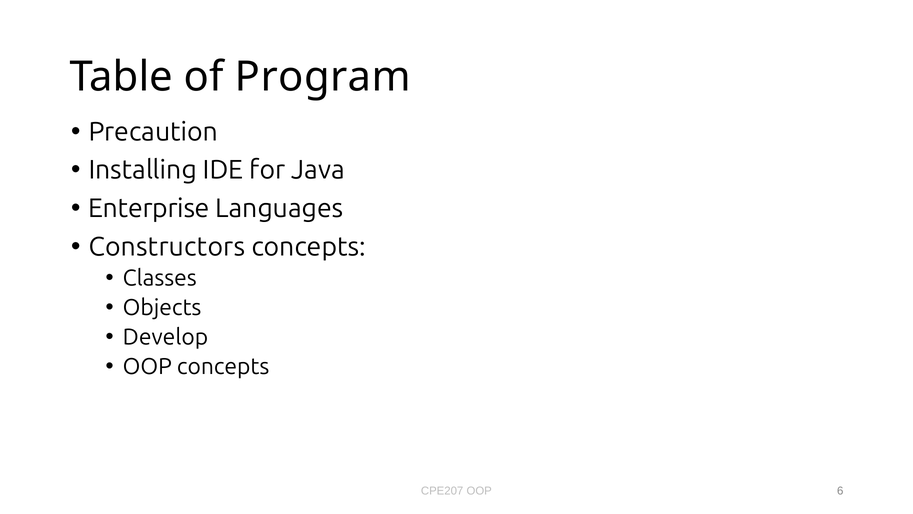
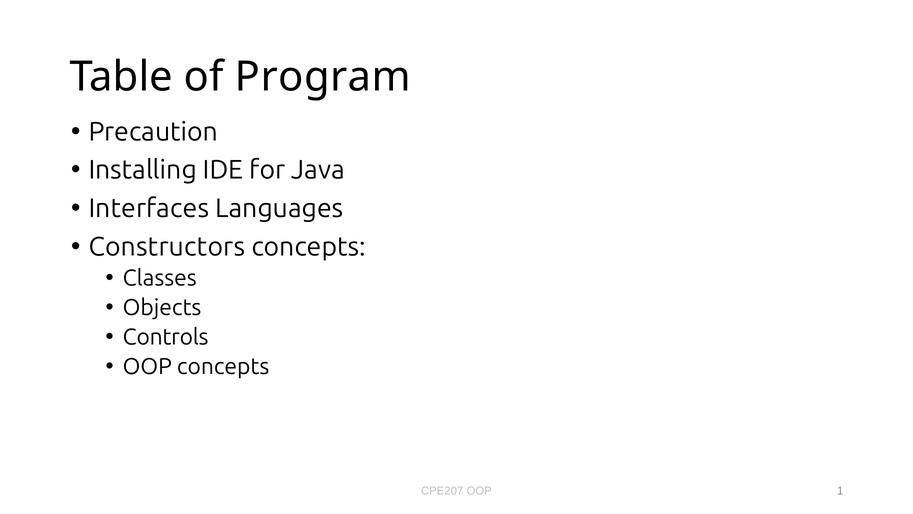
Enterprise: Enterprise -> Interfaces (149, 208)
Develop: Develop -> Controls (166, 337)
6: 6 -> 1 (840, 490)
